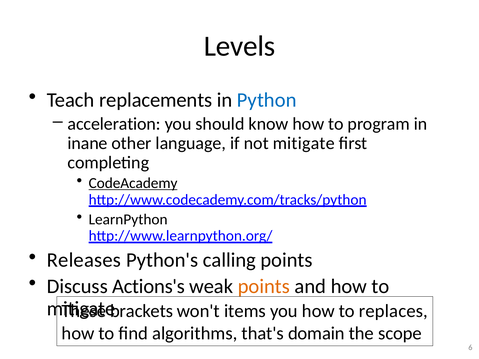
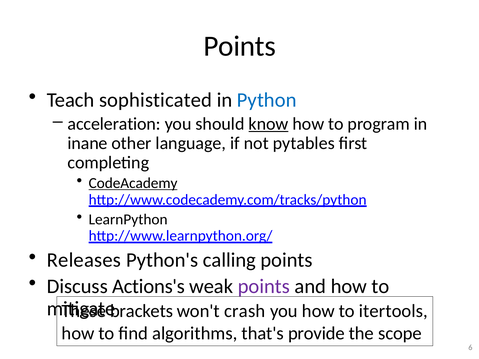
Levels: Levels -> Points (240, 46)
replacements: replacements -> sophisticated (156, 100)
know underline: none -> present (269, 124)
not mitigate: mitigate -> pytables (304, 143)
points colour: orange -> purple (264, 286)
items: items -> crash (245, 311)
replaces: replaces -> itertools (393, 311)
domain: domain -> provide (316, 334)
